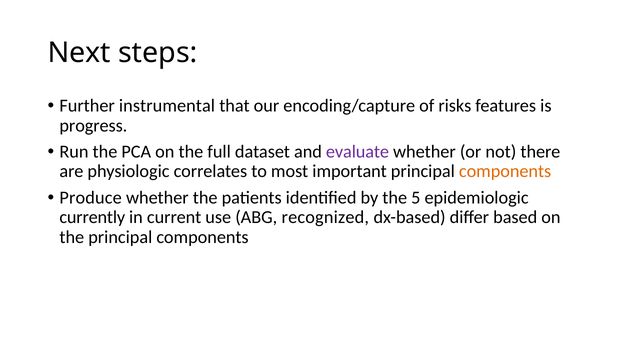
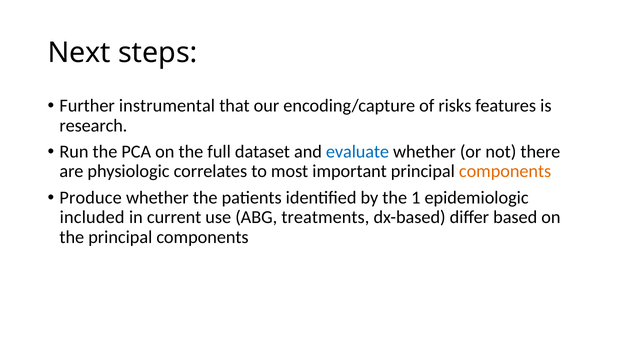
progress: progress -> research (93, 126)
evaluate colour: purple -> blue (358, 152)
5: 5 -> 1 (416, 198)
currently: currently -> included (92, 218)
recognized: recognized -> treatments (325, 218)
